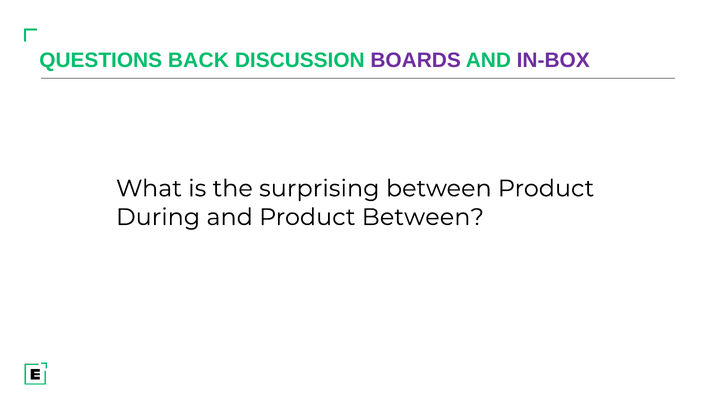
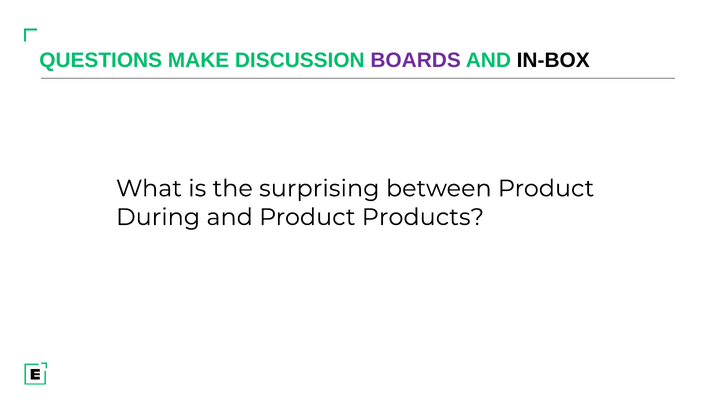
BACK: BACK -> MAKE (199, 60)
IN-BOX colour: purple -> black (553, 60)
Product Between: Between -> Products (423, 217)
